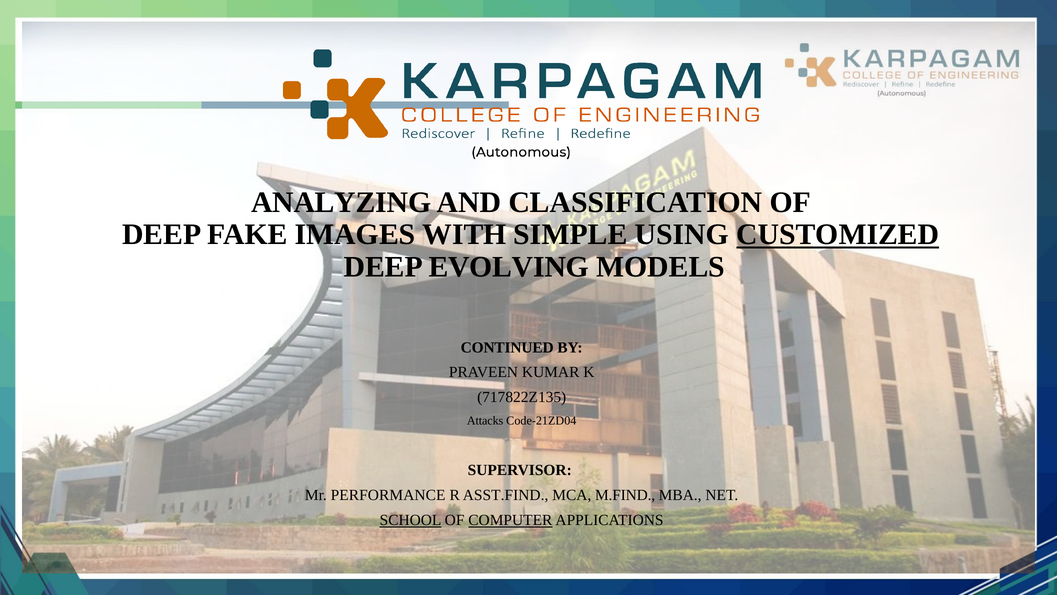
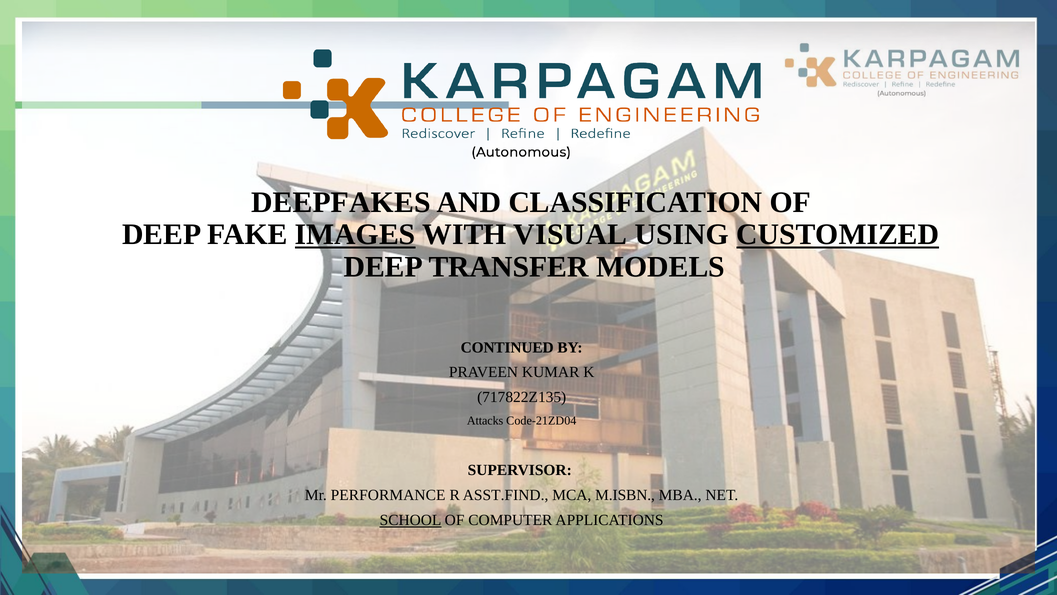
ANALYZING: ANALYZING -> DEEPFAKES (341, 202)
IMAGES underline: none -> present (355, 234)
SIMPLE: SIMPLE -> VISUAL (570, 234)
EVOLVING: EVOLVING -> TRANSFER (509, 267)
M.FIND: M.FIND -> M.ISBN (625, 495)
COMPUTER underline: present -> none (510, 520)
